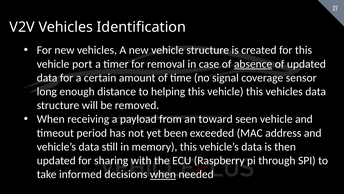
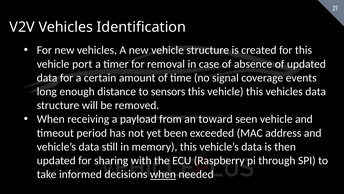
absence underline: present -> none (253, 64)
sensor: sensor -> events (301, 78)
helping: helping -> sensors (168, 91)
